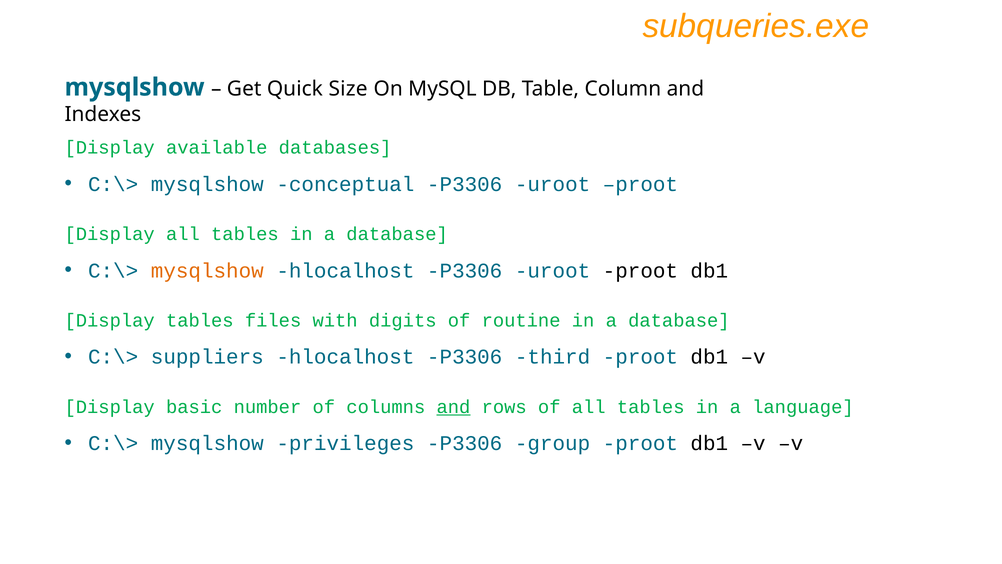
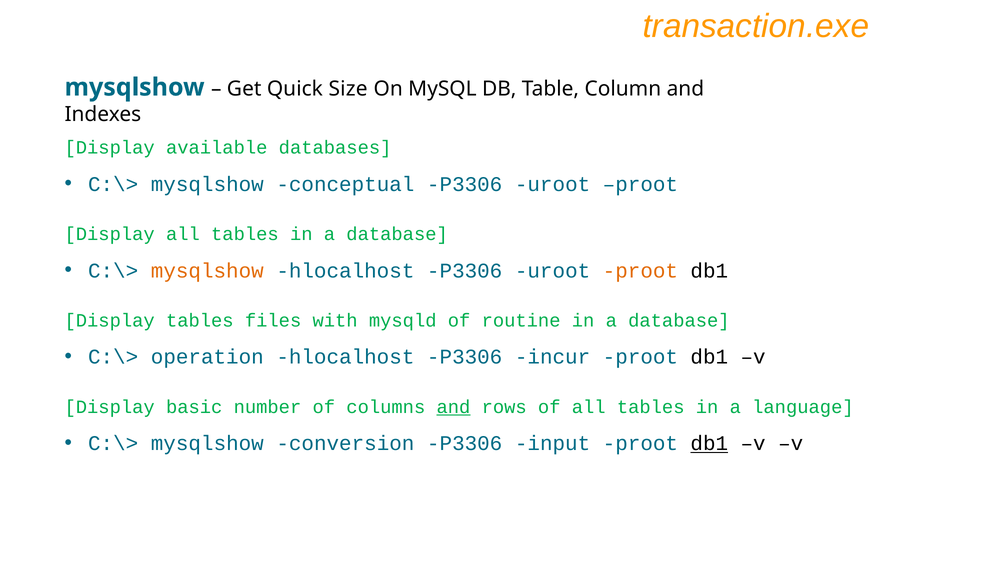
subqueries.exe: subqueries.exe -> transaction.exe (756, 26)
proot colour: black -> orange (640, 270)
digits: digits -> mysqld (403, 320)
suppliers: suppliers -> operation (207, 357)
third: third -> incur (553, 357)
privileges: privileges -> conversion (345, 443)
group: group -> input (553, 443)
db1 underline: none -> present (709, 443)
